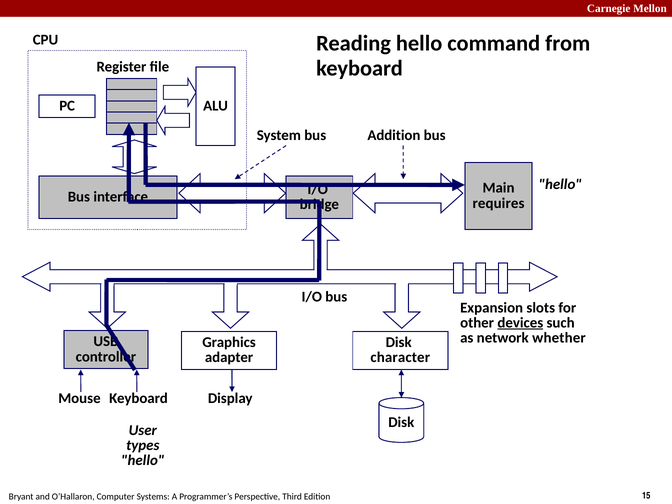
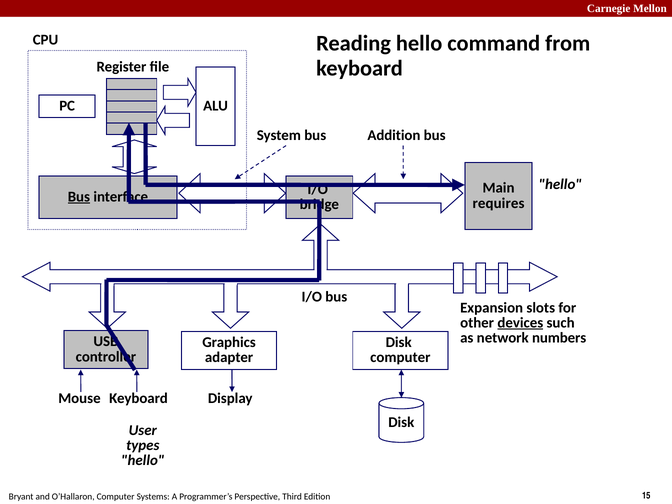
Bus underline: none -> present (79, 197)
whether: whether -> numbers (559, 338)
character: character -> computer (400, 358)
